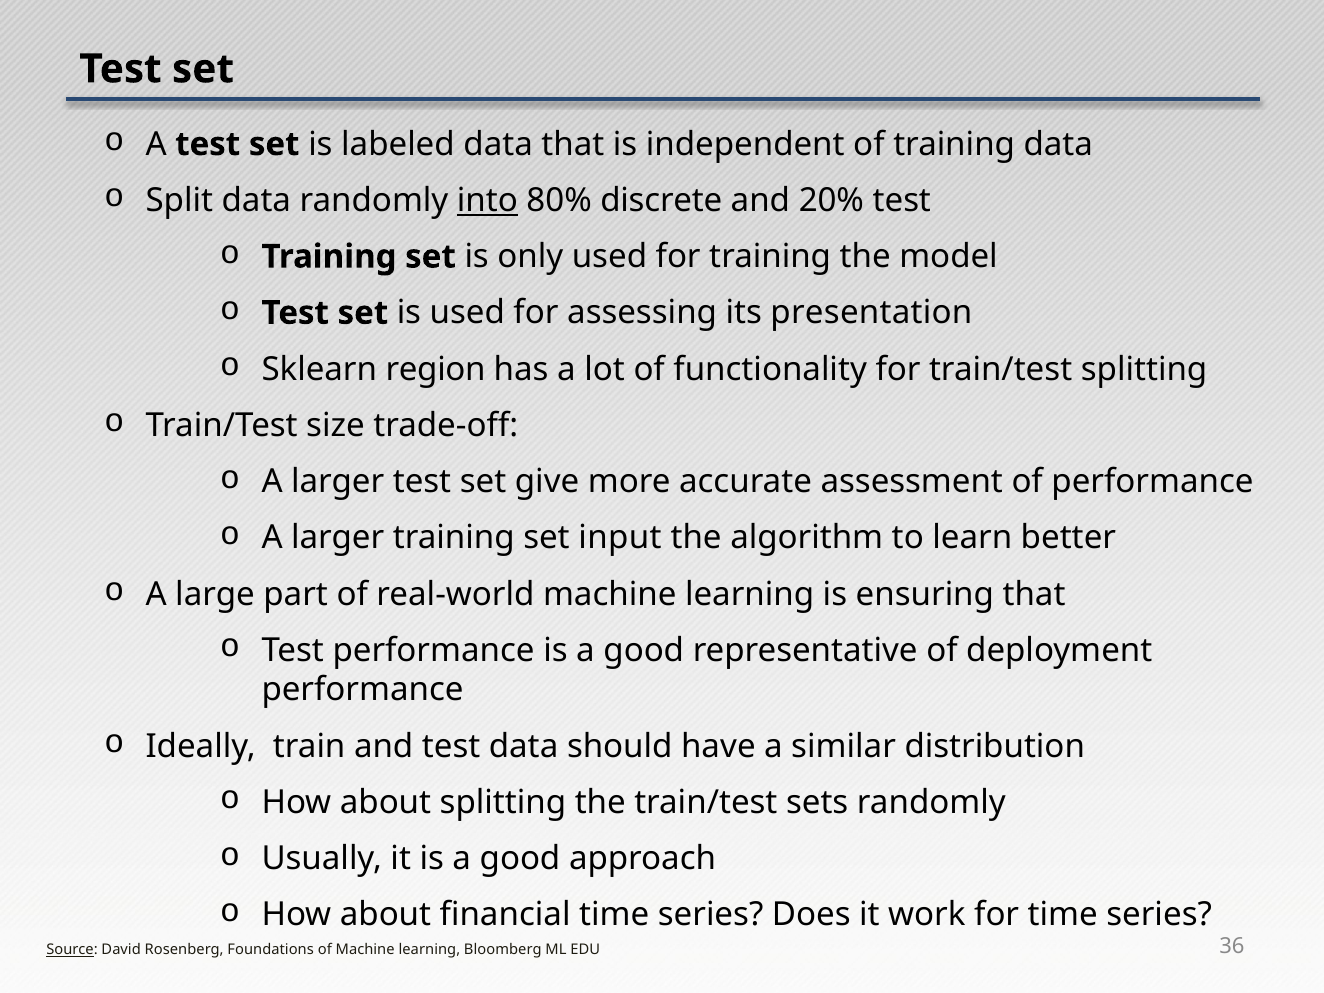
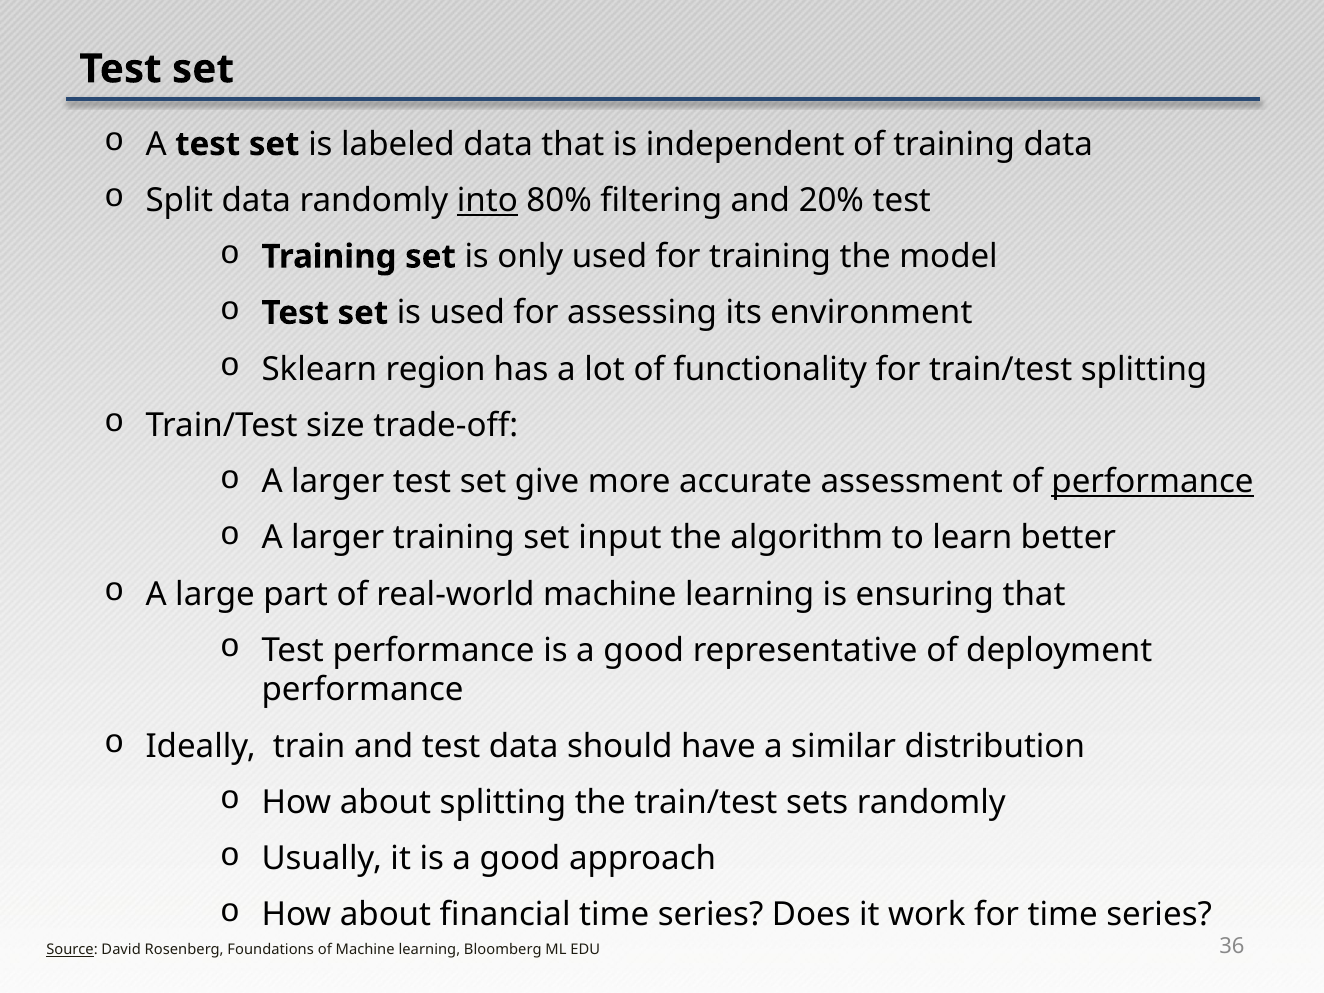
discrete: discrete -> filtering (661, 200)
presentation: presentation -> environment (871, 313)
performance underline: none -> present (1153, 482)
